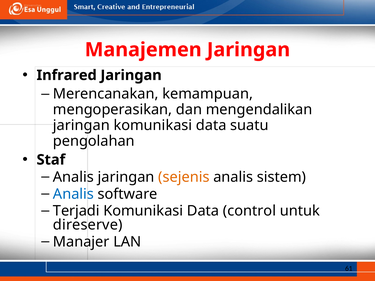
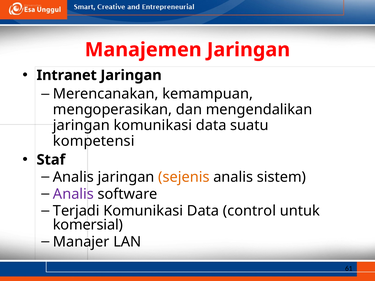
Infrared: Infrared -> Intranet (67, 75)
pengolahan: pengolahan -> kompetensi (94, 141)
Analis colour: blue -> purple (73, 194)
direserve: direserve -> komersial (88, 225)
